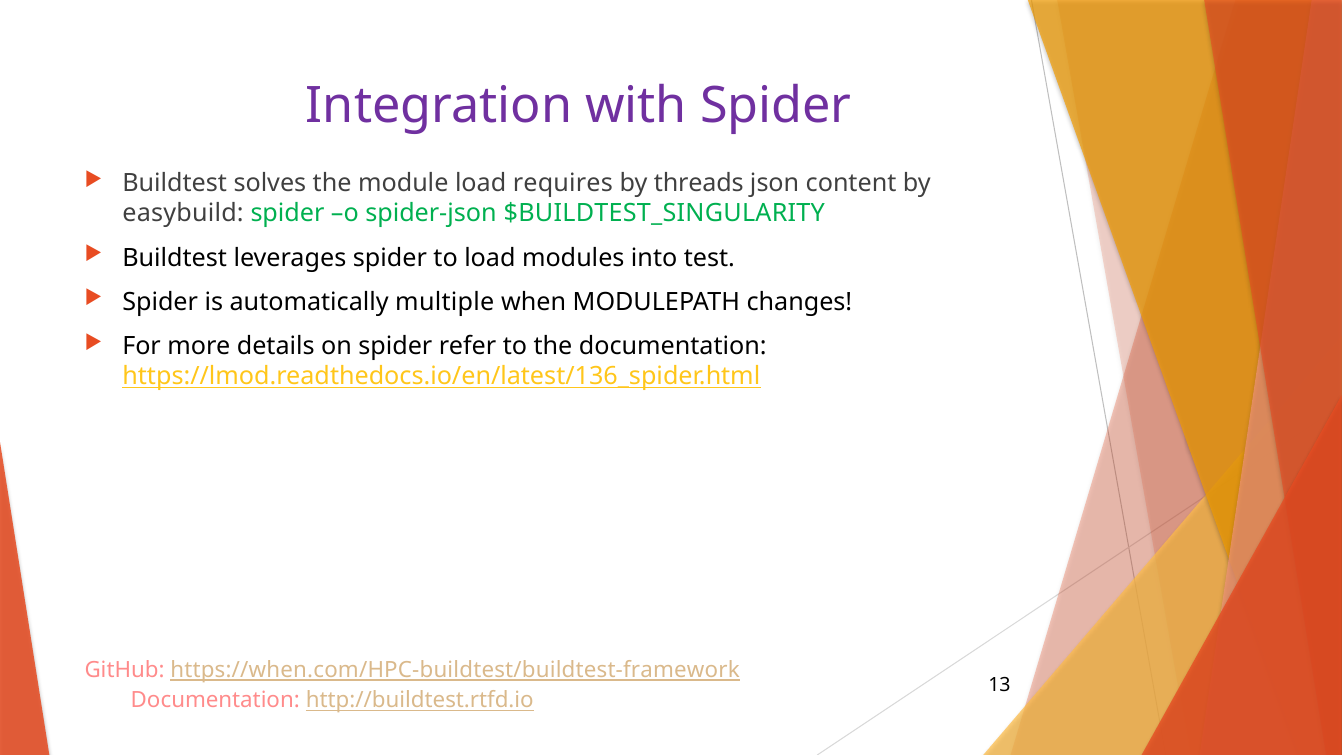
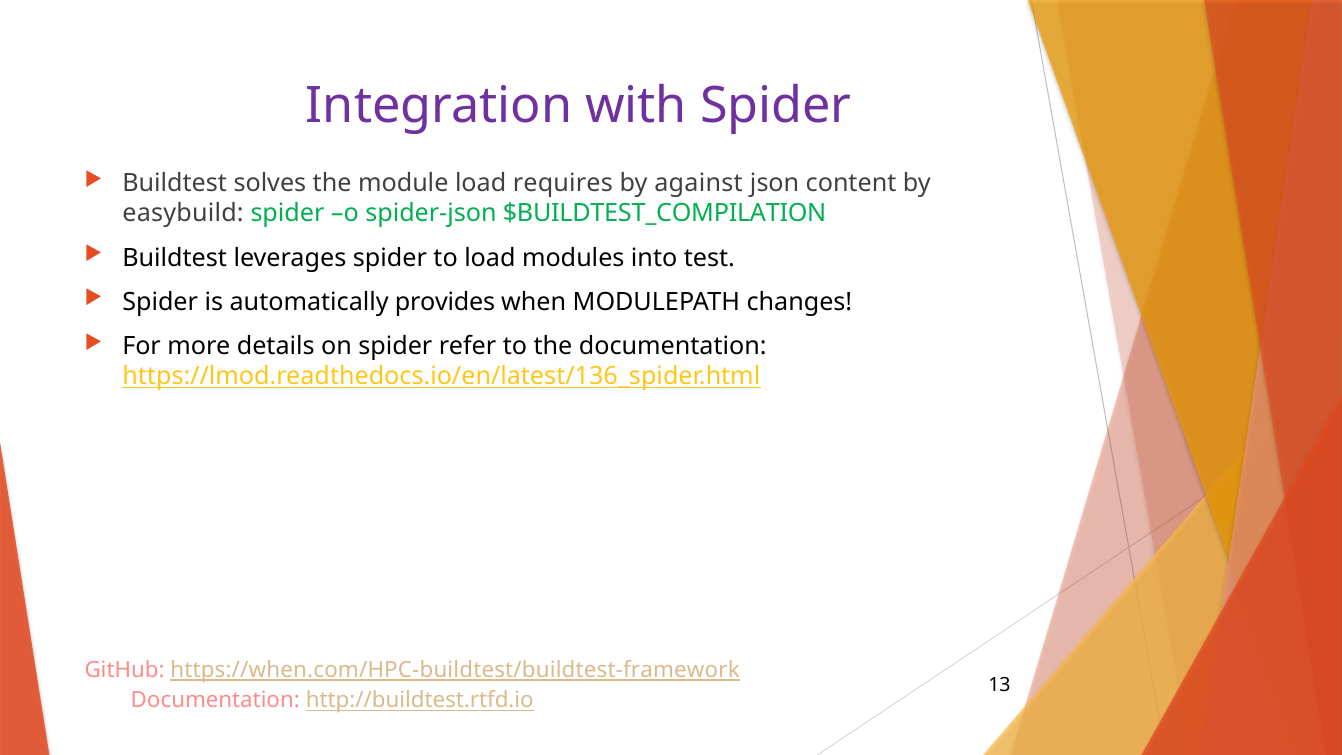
threads: threads -> against (699, 183)
$BUILDTEST_SINGULARITY: $BUILDTEST_SINGULARITY -> $BUILDTEST_COMPILATION (665, 213)
multiple: multiple -> provides (445, 302)
